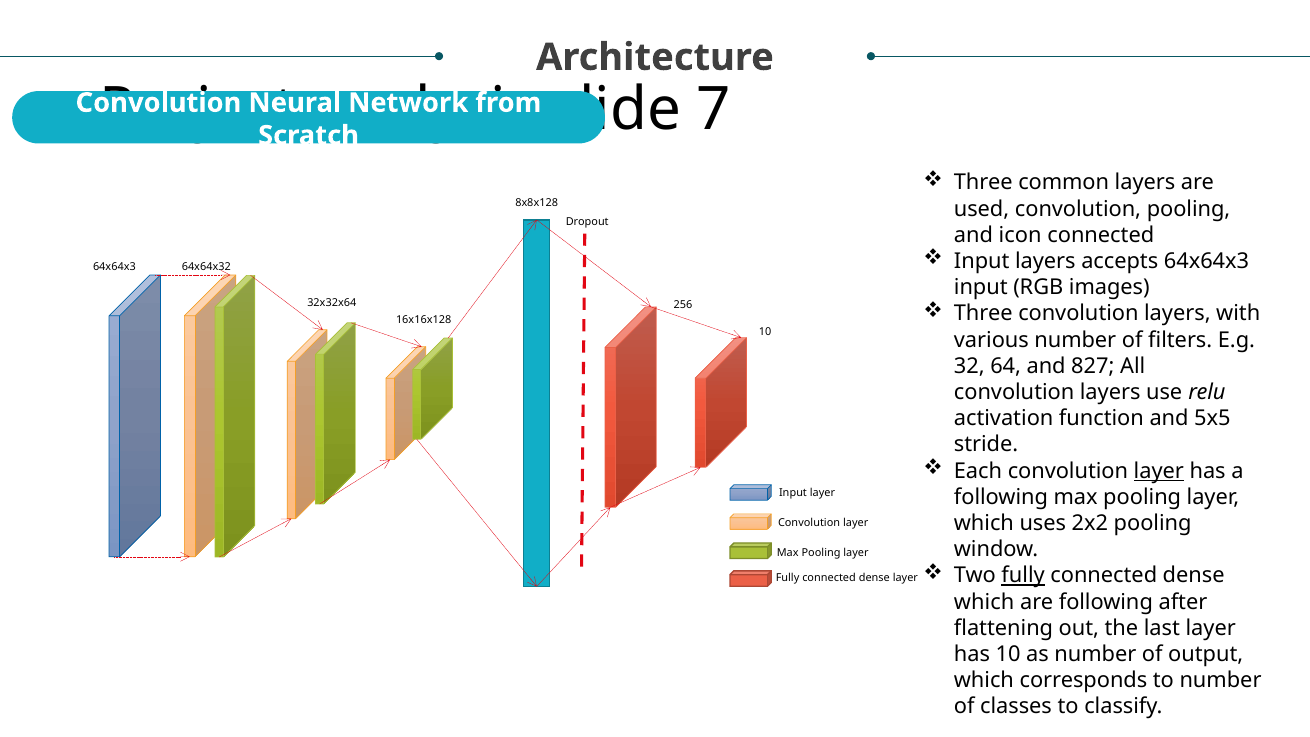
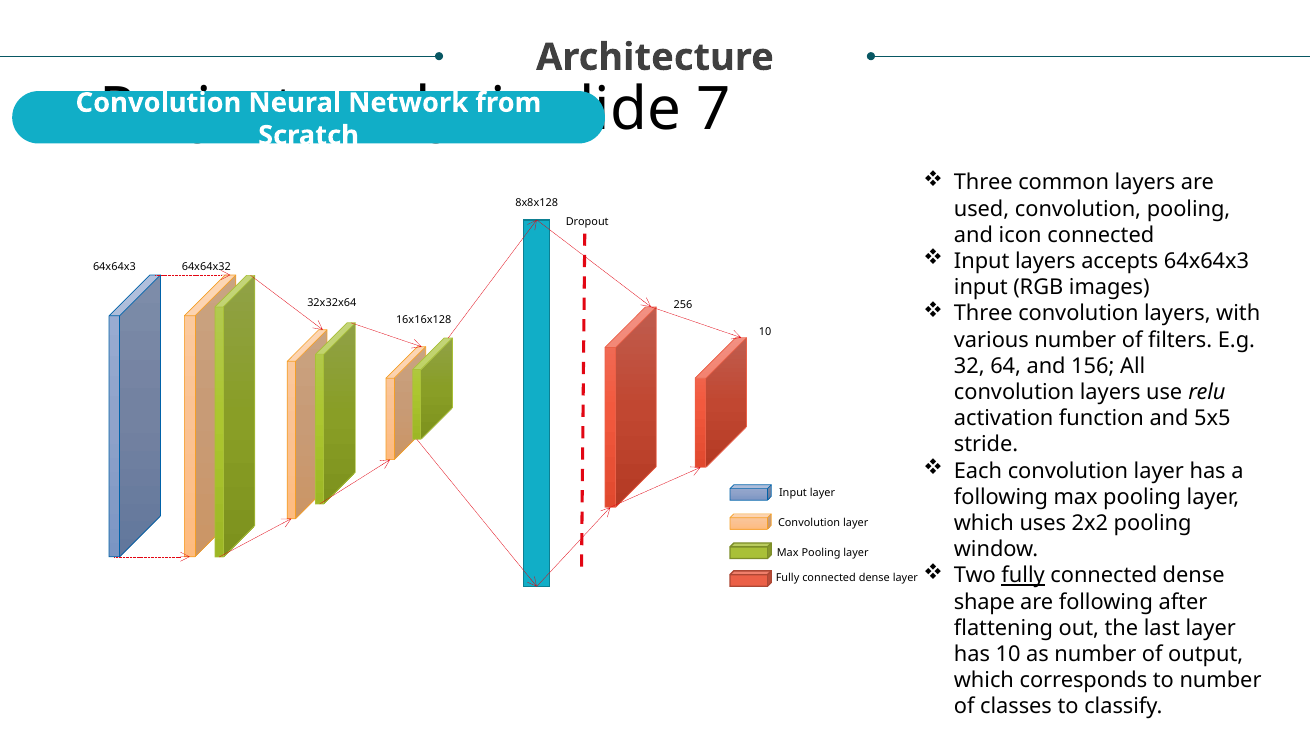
827: 827 -> 156 (1093, 366)
layer underline: present -> none (1159, 471)
which: which -> shape (984, 602)
